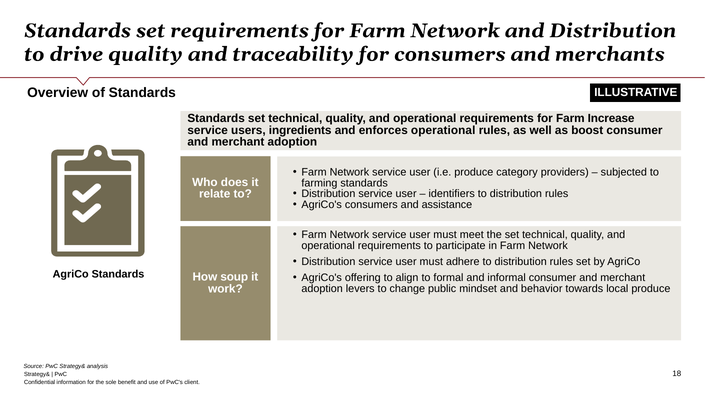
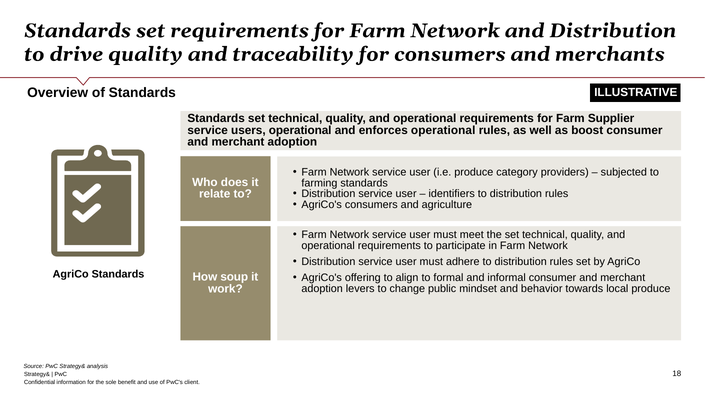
Increase: Increase -> Supplier (611, 118)
users ingredients: ingredients -> operational (300, 130)
assistance: assistance -> agriculture (447, 204)
